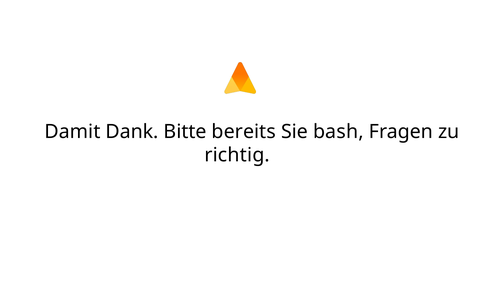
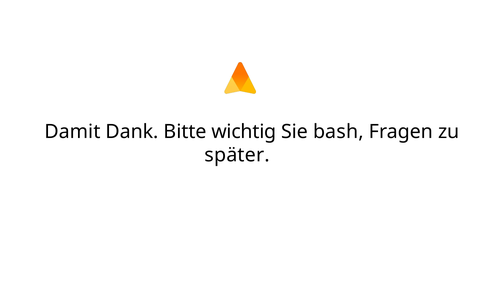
bereits: bereits -> wichtig (244, 131)
richtig: richtig -> später (237, 155)
